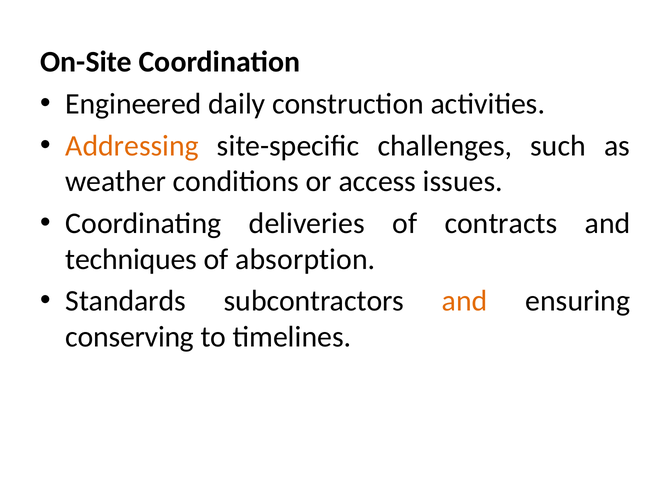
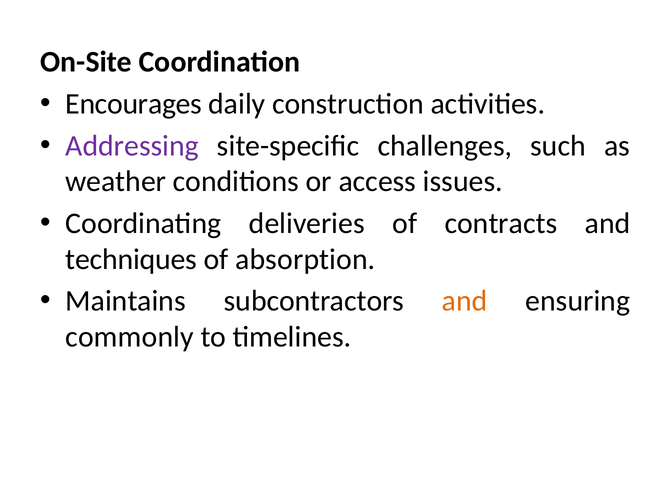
Engineered: Engineered -> Encourages (134, 104)
Addressing colour: orange -> purple (132, 146)
Standards: Standards -> Maintains (126, 301)
conserving: conserving -> commonly (130, 336)
